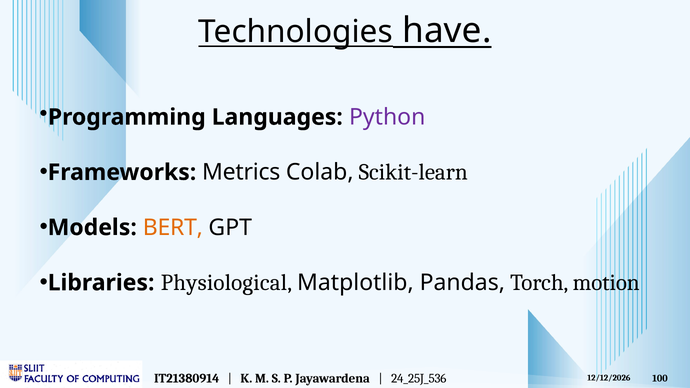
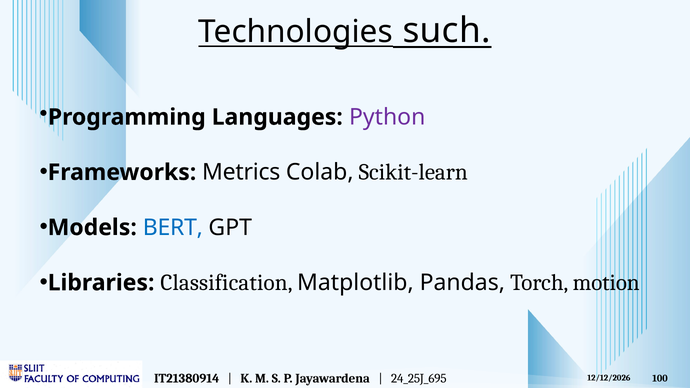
have: have -> such (447, 31)
BERT colour: orange -> blue (173, 228)
Physiological: Physiological -> Classification (226, 283)
24_25J_536: 24_25J_536 -> 24_25J_695 (419, 379)
